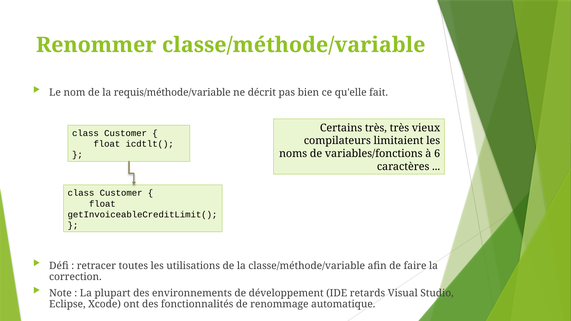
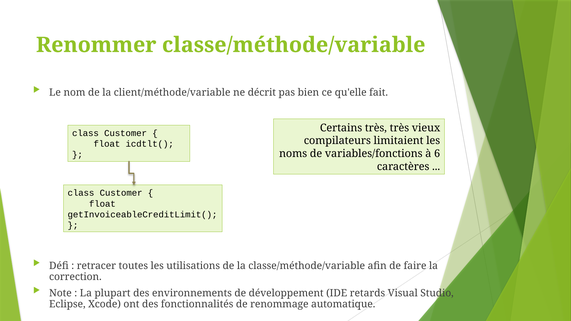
requis/méthode/variable: requis/méthode/variable -> client/méthode/variable (172, 92)
